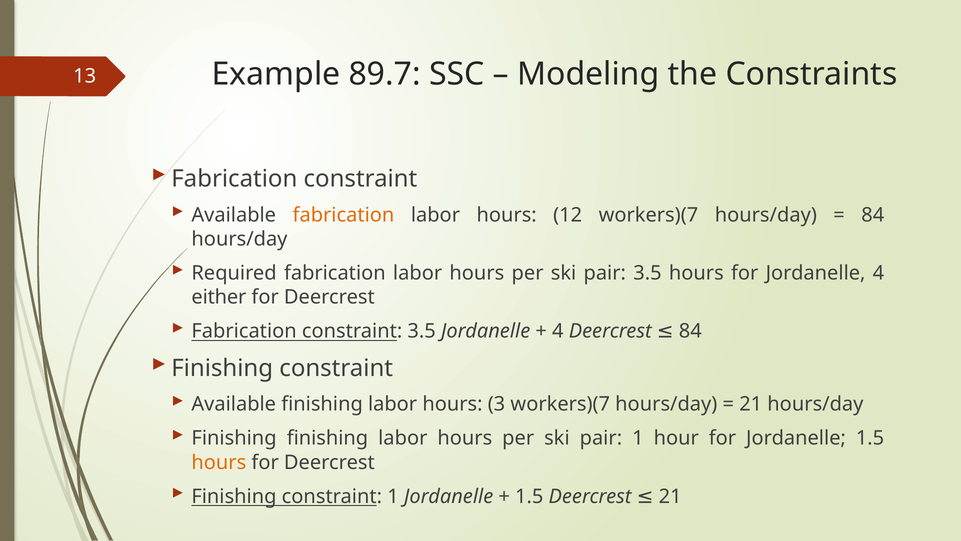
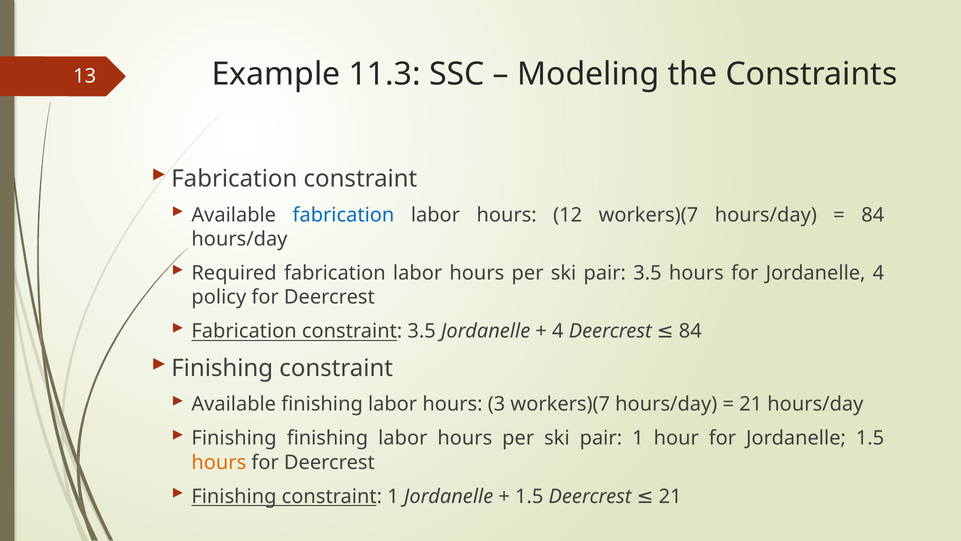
89.7: 89.7 -> 11.3 (385, 74)
fabrication colour: orange -> blue (343, 215)
either: either -> policy (219, 297)
